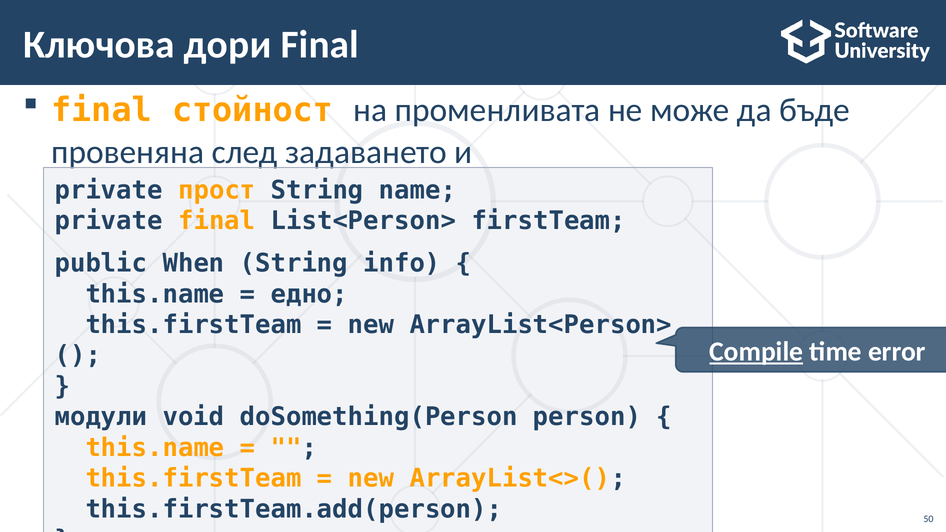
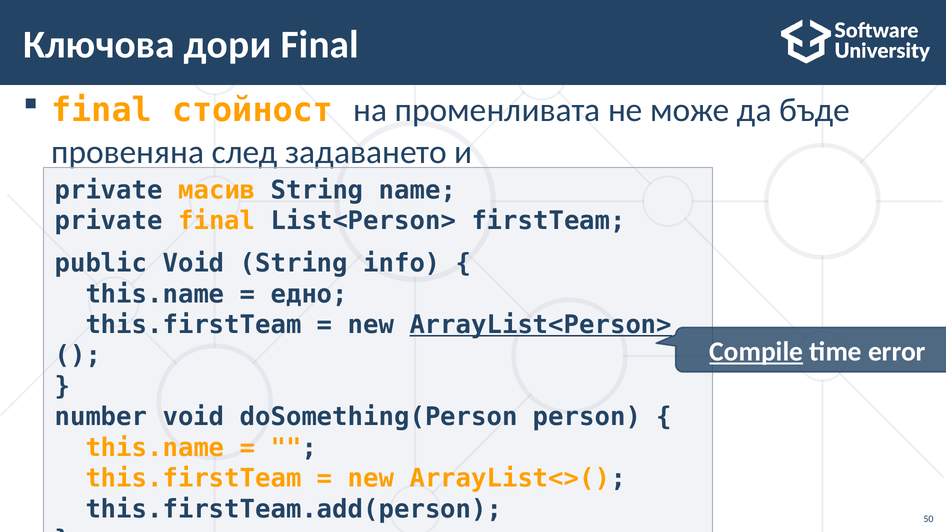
прост: прост -> масив (217, 190)
public When: When -> Void (194, 263)
ArrayList<Person> underline: none -> present (541, 325)
модули: модули -> number (101, 417)
